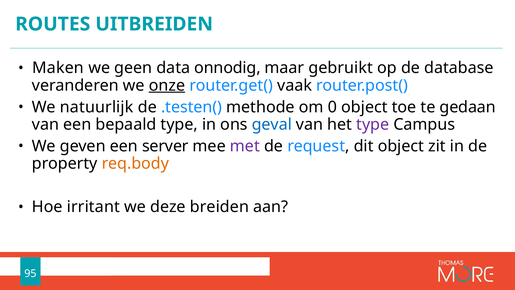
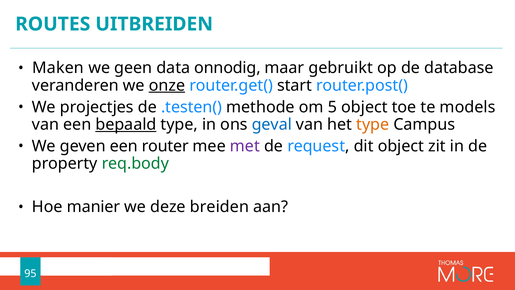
vaak: vaak -> start (295, 85)
natuurlijk: natuurlijk -> projectjes (97, 107)
0: 0 -> 5 (332, 107)
gedaan: gedaan -> models (468, 107)
bepaald underline: none -> present (126, 124)
type colour: purple -> orange (373, 124)
server: server -> router (165, 146)
req.body colour: orange -> green (135, 163)
irritant: irritant -> manier (94, 207)
